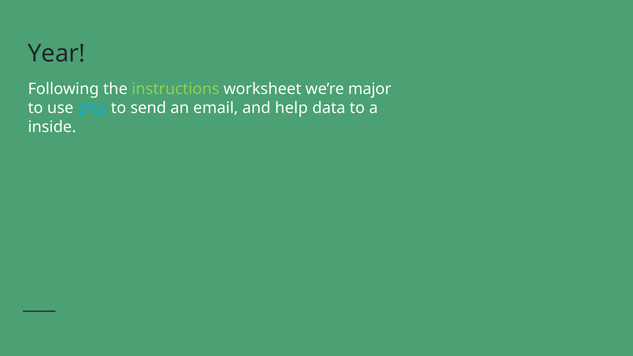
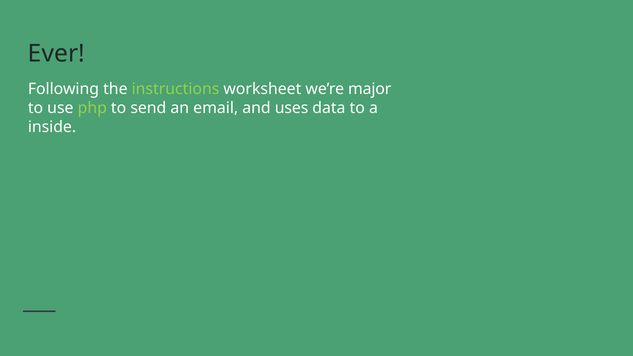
Year: Year -> Ever (56, 54)
php colour: light blue -> light green (92, 108)
help: help -> uses (292, 108)
